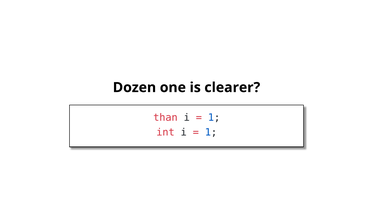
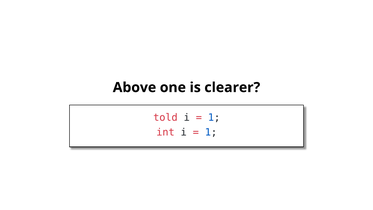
Dozen: Dozen -> Above (134, 87)
than: than -> told (165, 117)
